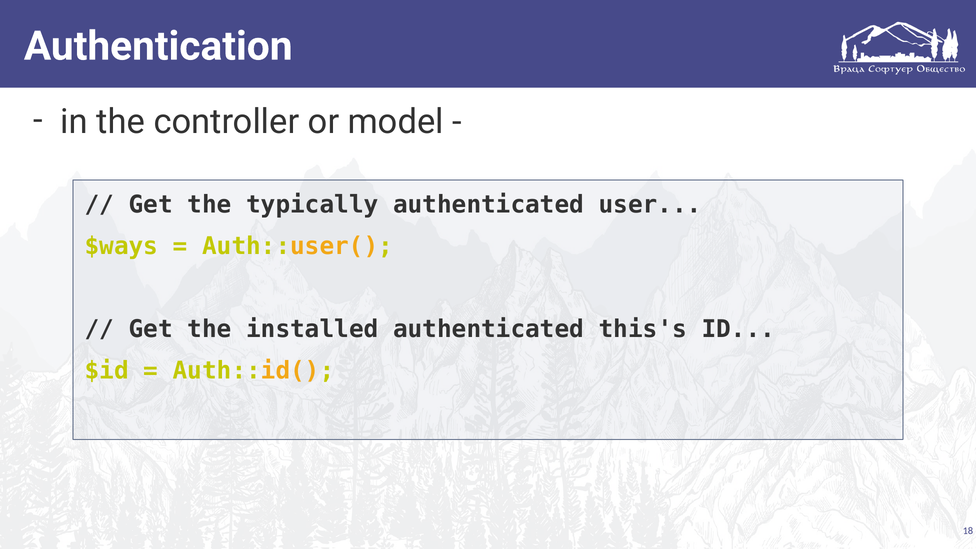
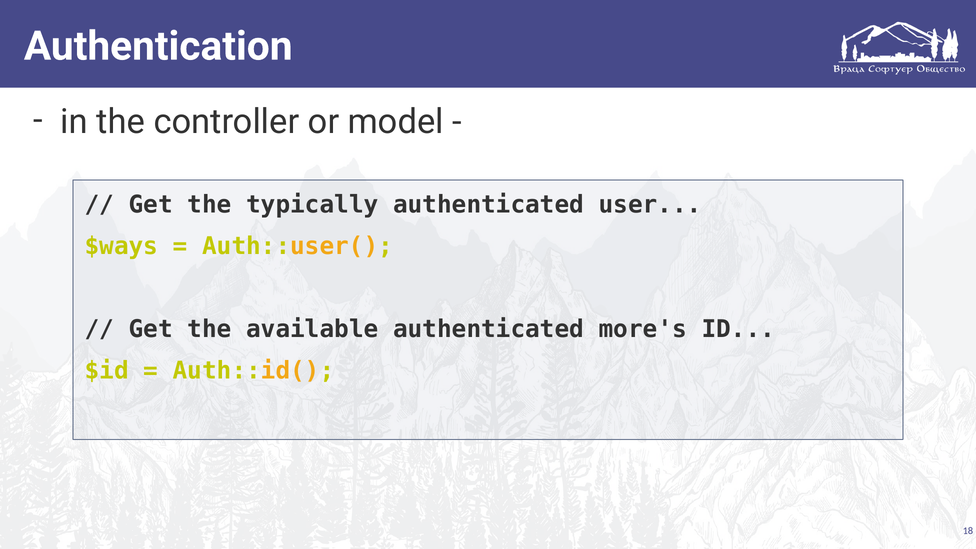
installed: installed -> available (312, 329)
this's: this's -> more's (643, 329)
